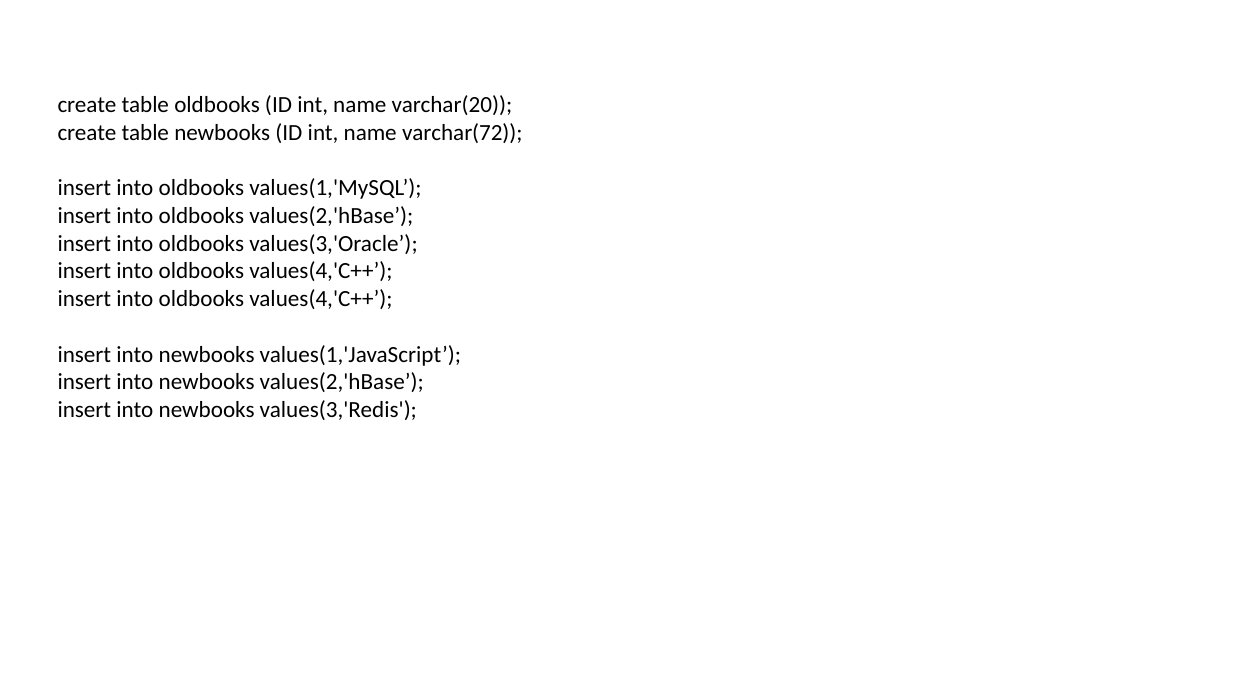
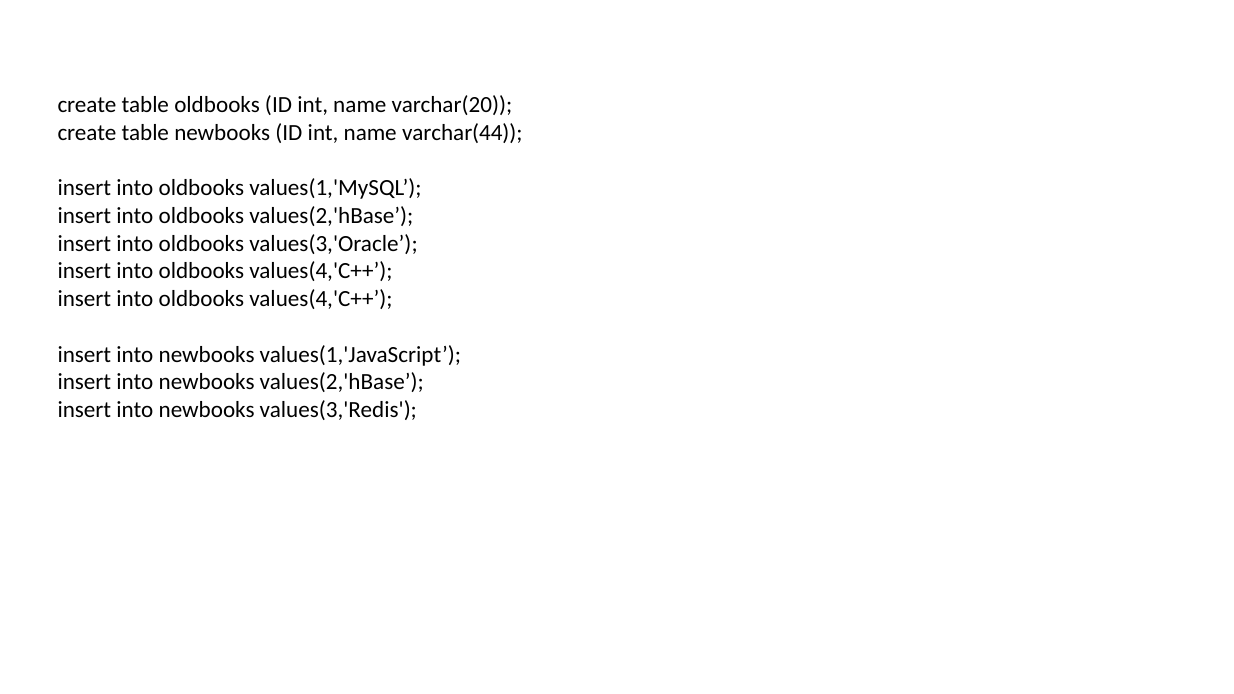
varchar(72: varchar(72 -> varchar(44 (462, 132)
